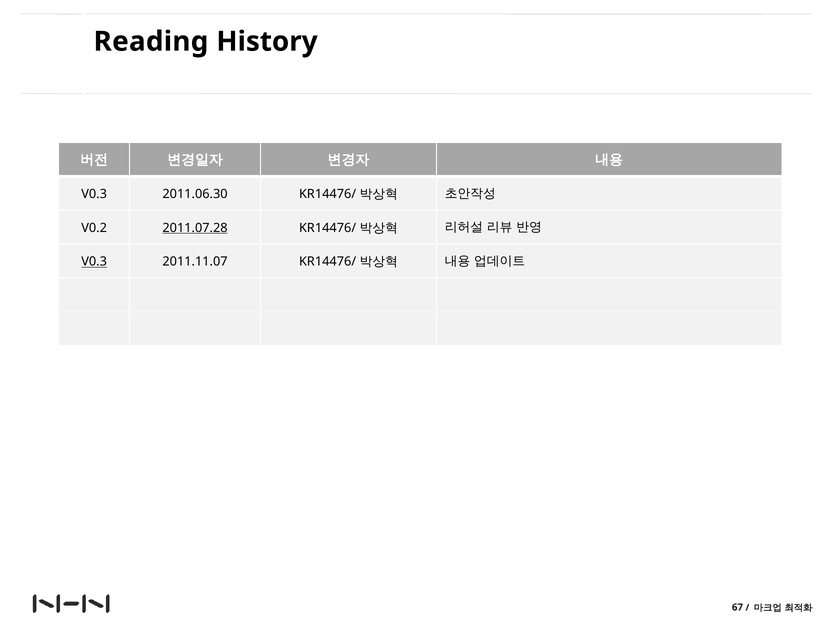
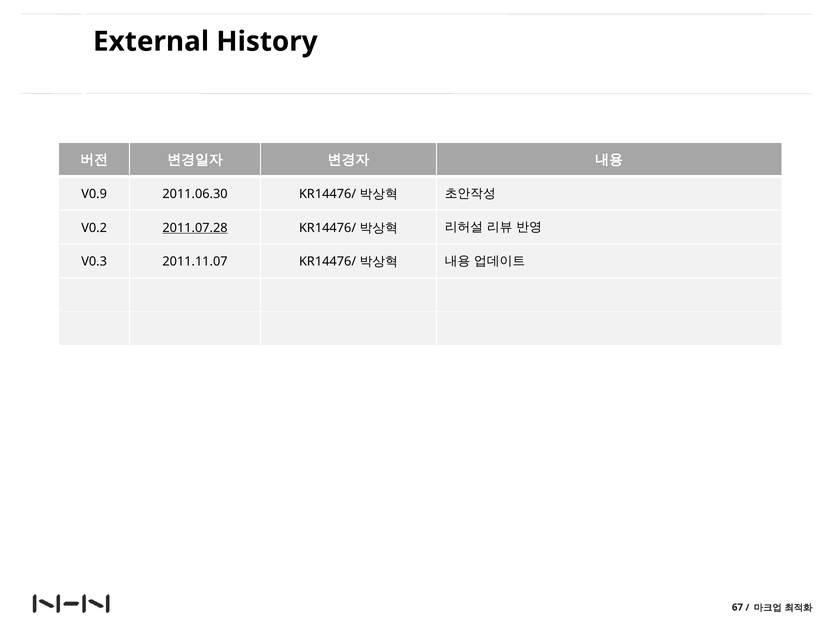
Reading: Reading -> External (151, 42)
V0.3: V0.3 -> V0.9 (94, 194)
V0.3 underline: present -> none (94, 261)
